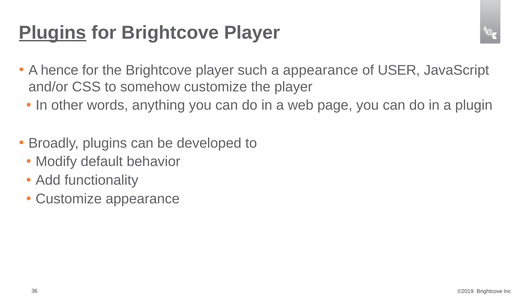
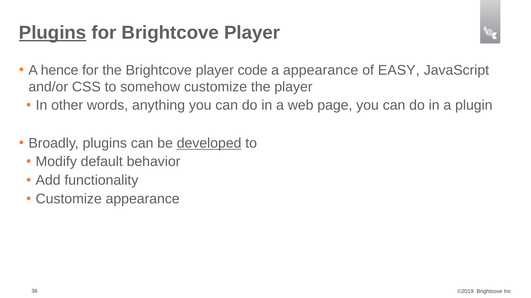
such: such -> code (253, 70)
USER: USER -> EASY (399, 70)
developed underline: none -> present (209, 144)
